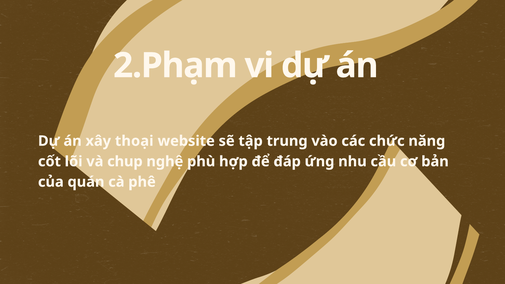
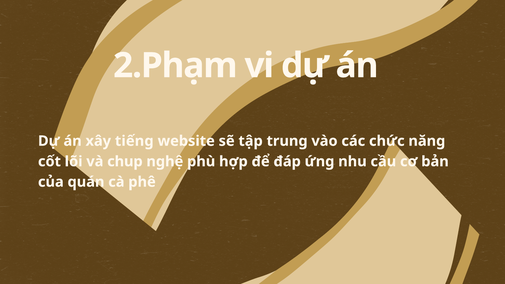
thoại: thoại -> tiếng (134, 141)
